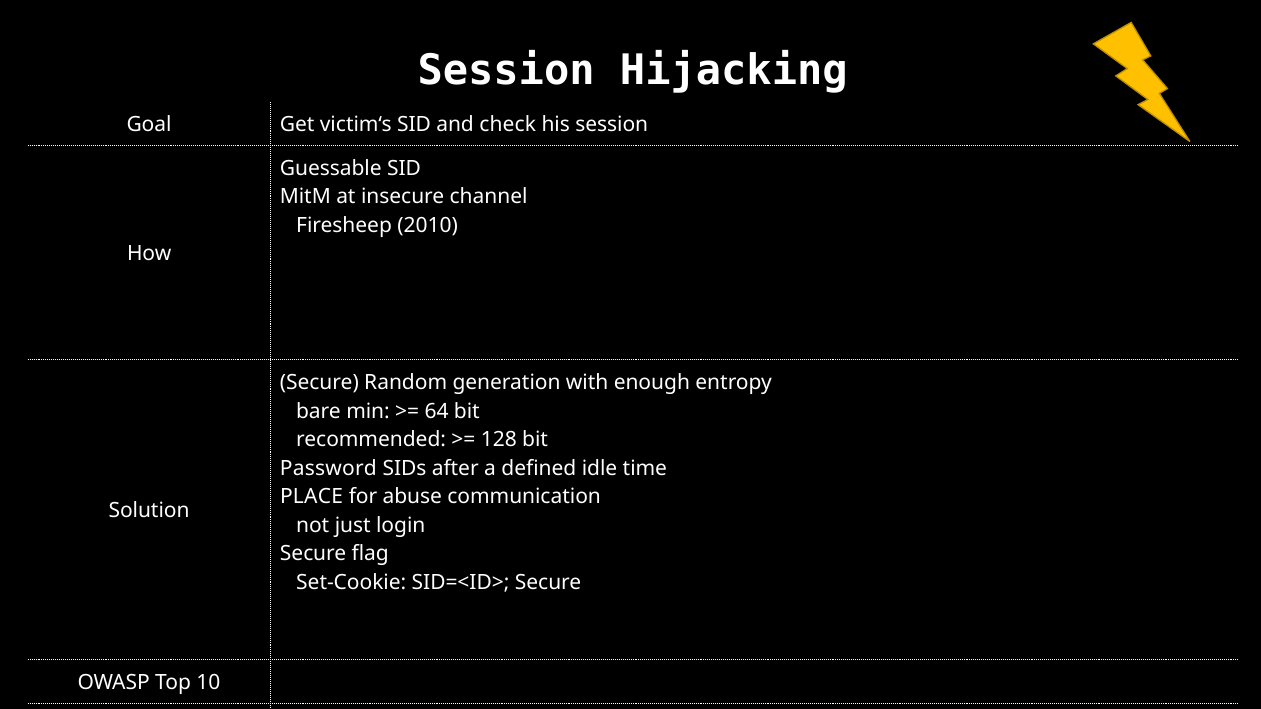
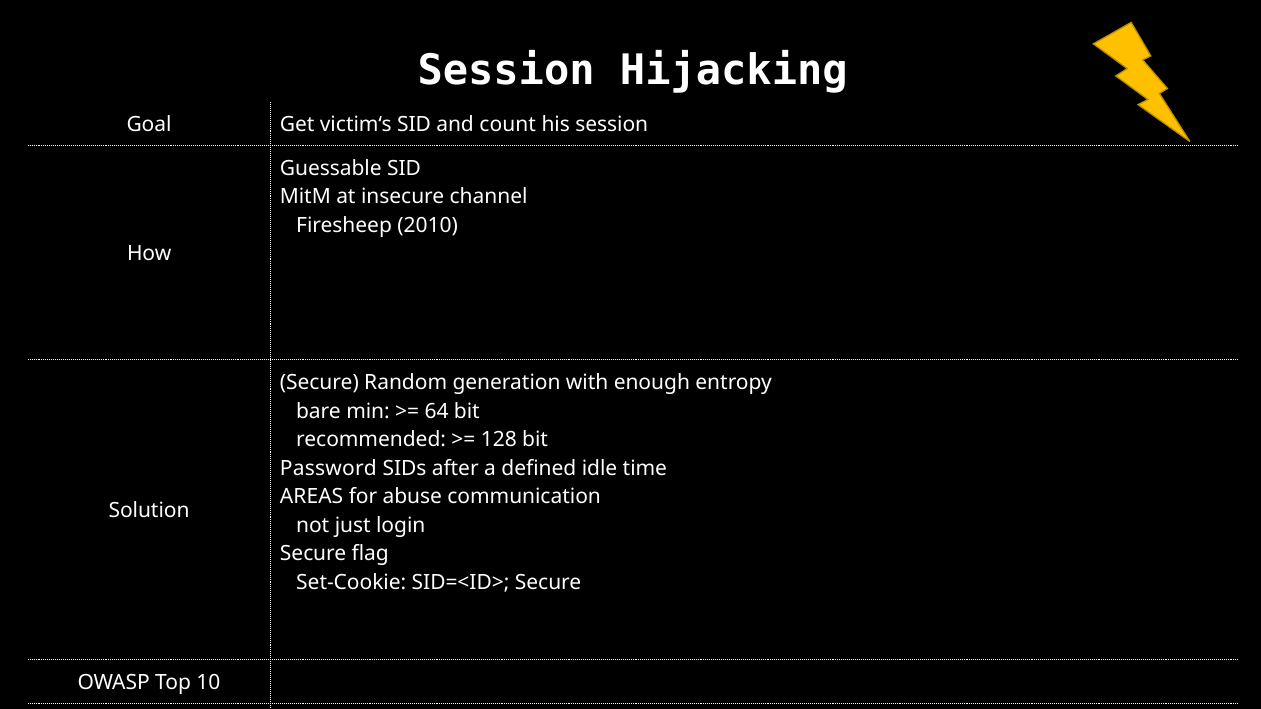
check: check -> count (508, 125)
PLACE: PLACE -> AREAS (312, 497)
